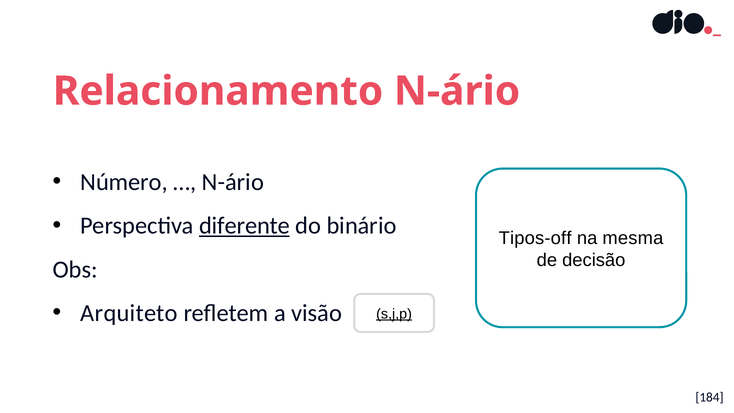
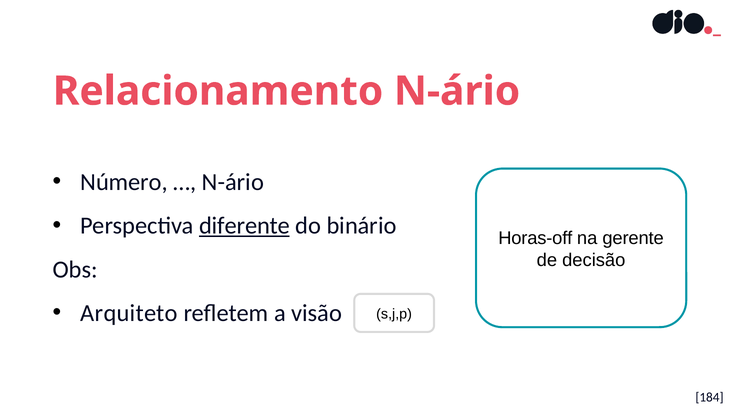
Tipos-off: Tipos-off -> Horas-off (535, 238)
mesma: mesma -> gerente (633, 238)
s,j,p underline: present -> none (394, 314)
